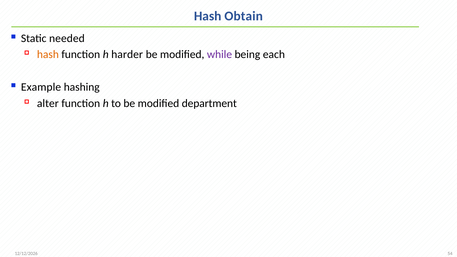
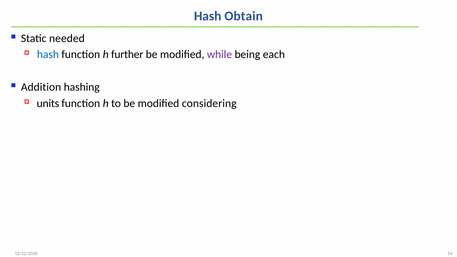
hash colour: orange -> blue (48, 54)
harder: harder -> further (127, 54)
Example: Example -> Addition (41, 87)
alter: alter -> units (48, 103)
department: department -> considering (209, 103)
